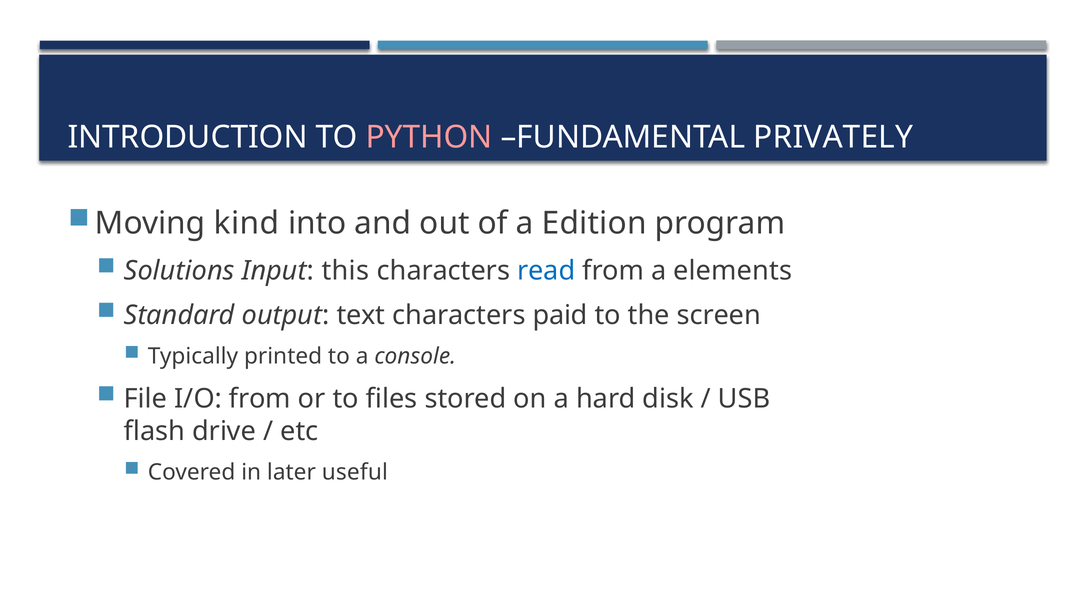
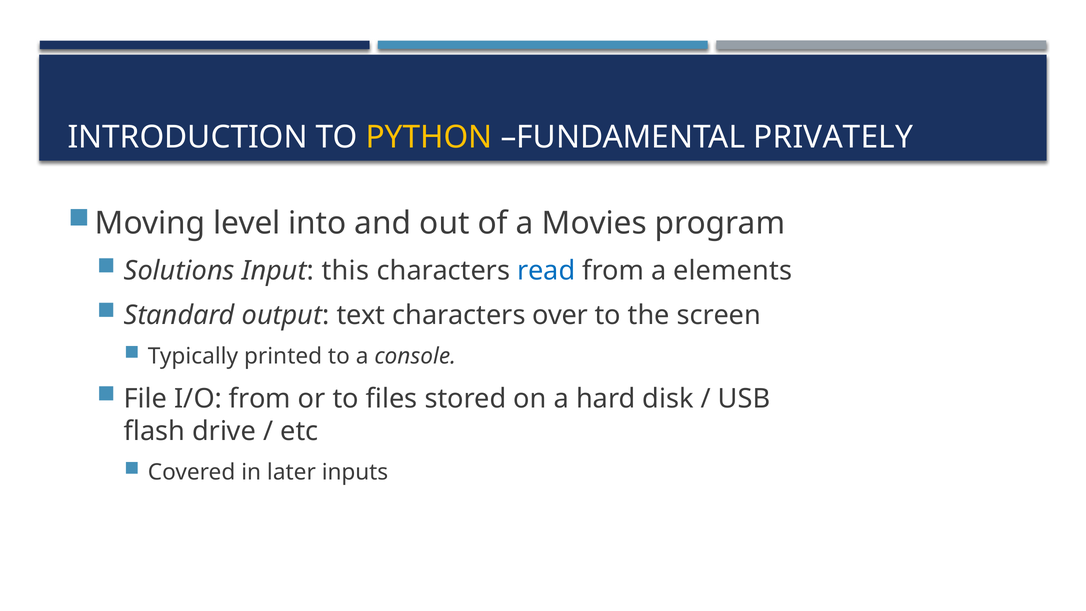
PYTHON colour: pink -> yellow (429, 137)
kind: kind -> level (247, 223)
Edition: Edition -> Movies (594, 223)
paid: paid -> over (560, 315)
useful: useful -> inputs (355, 472)
